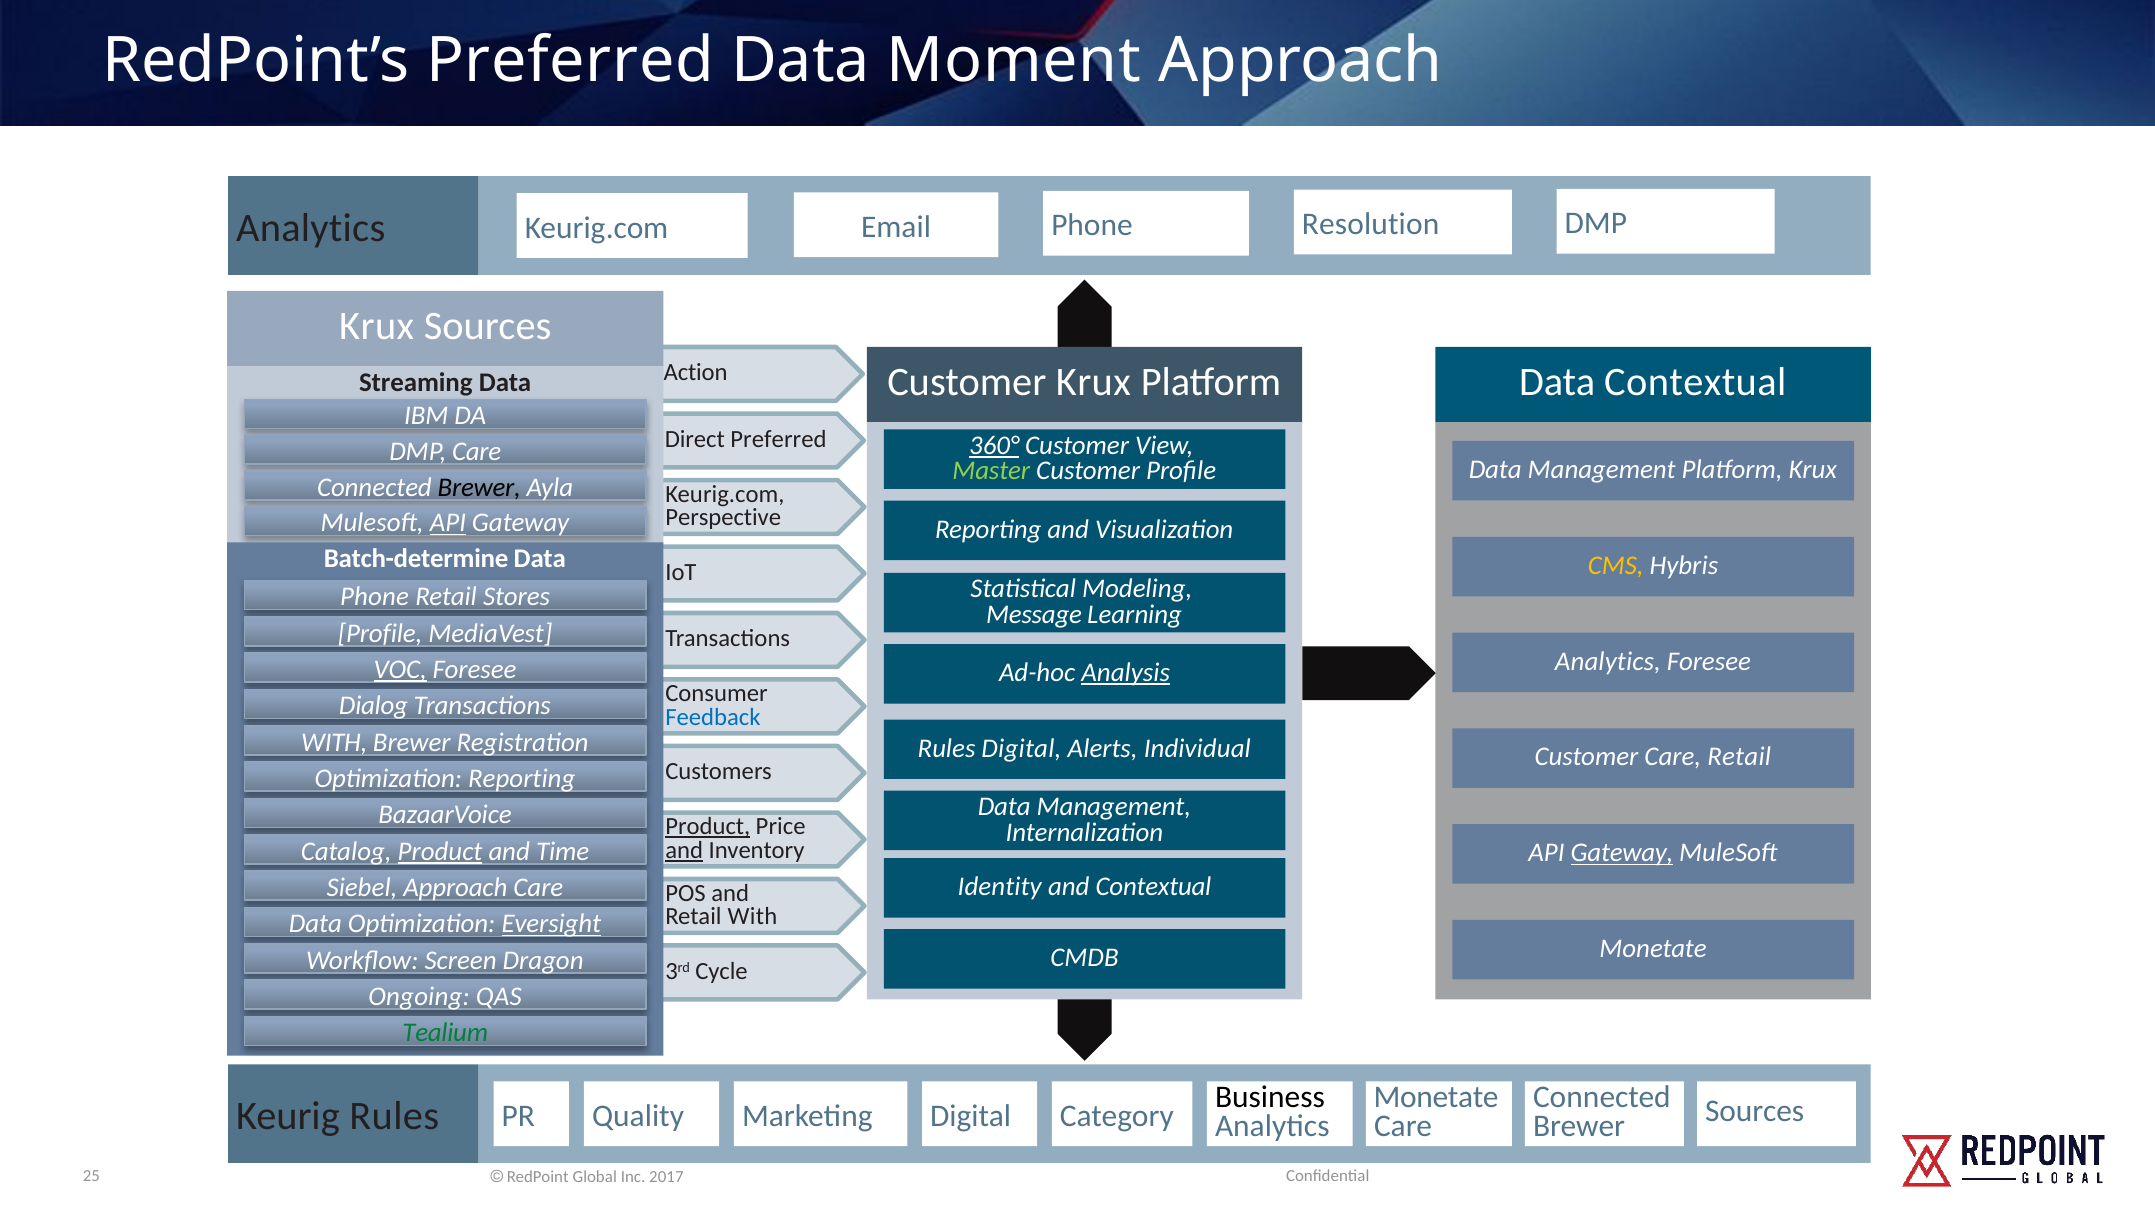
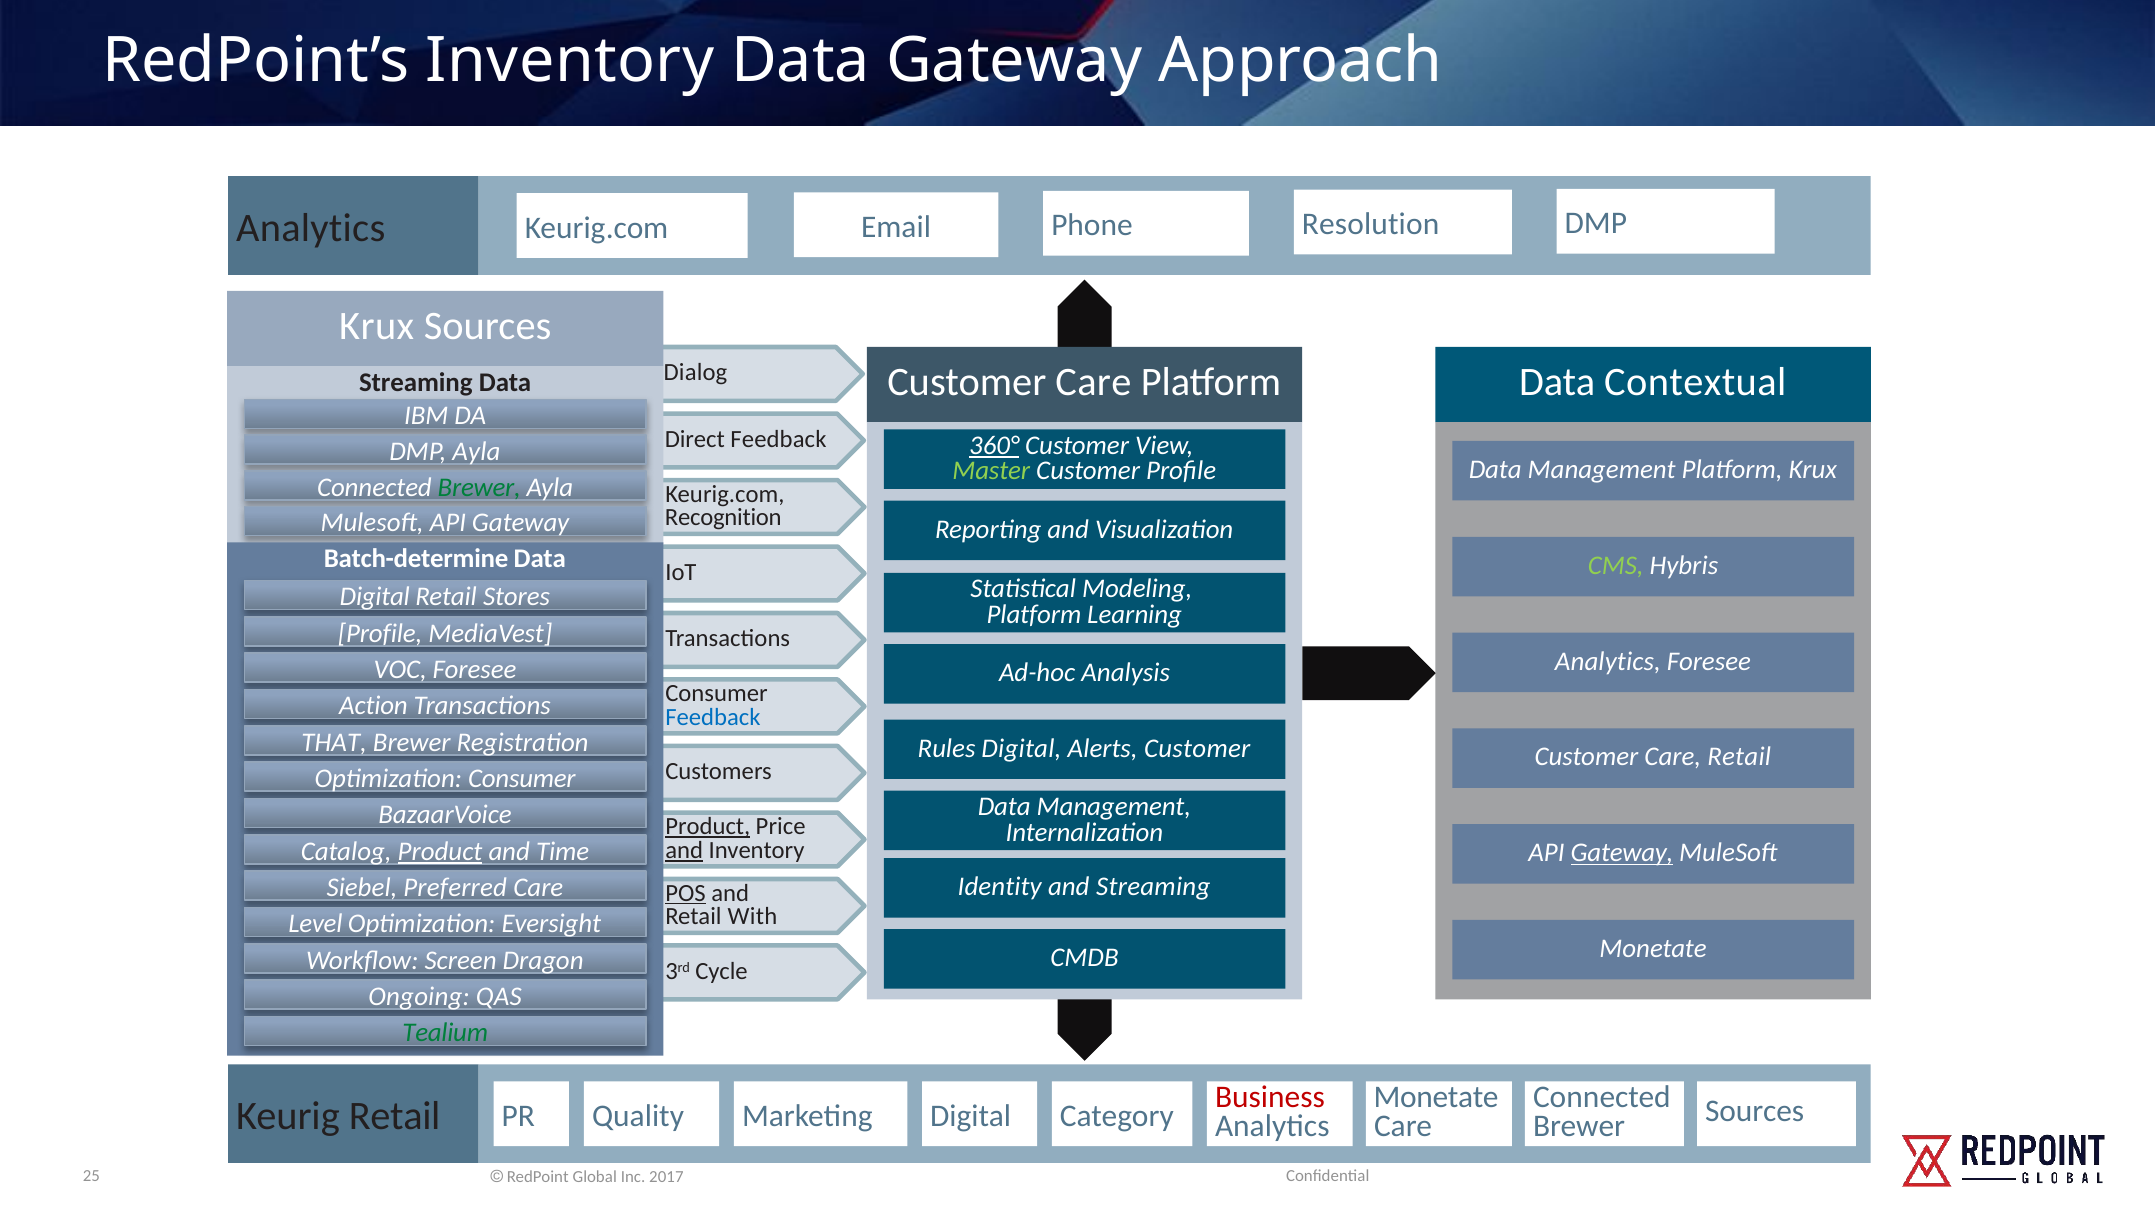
RedPoint’s Preferred: Preferred -> Inventory (570, 61)
Data Moment: Moment -> Gateway (1014, 61)
Action: Action -> Dialog (695, 373)
Krux: Krux -> Care (1093, 382)
Direct Preferred: Preferred -> Feedback (778, 439)
DMP Care: Care -> Ayla (476, 452)
Brewer colour: black -> green (479, 487)
Perspective: Perspective -> Recognition (723, 518)
API underline: present -> none (448, 523)
CMS colour: yellow -> light green (1616, 566)
Phone: Phone -> Digital (375, 597)
Message: Message -> Platform (1034, 615)
VOC underline: present -> none (400, 670)
Analysis underline: present -> none (1126, 673)
Dialog: Dialog -> Action (373, 706)
WITH: WITH -> THAT (334, 742)
Alerts Individual: Individual -> Customer (1197, 748)
Optimization Reporting: Reporting -> Consumer (522, 779)
and Contextual: Contextual -> Streaming (1153, 887)
Siebel Approach: Approach -> Preferred (455, 888)
POS underline: none -> present (686, 893)
Data: Data -> Level (315, 924)
Eversight underline: present -> none (551, 924)
Business colour: black -> red (1270, 1097)
Keurig Rules: Rules -> Retail (395, 1117)
